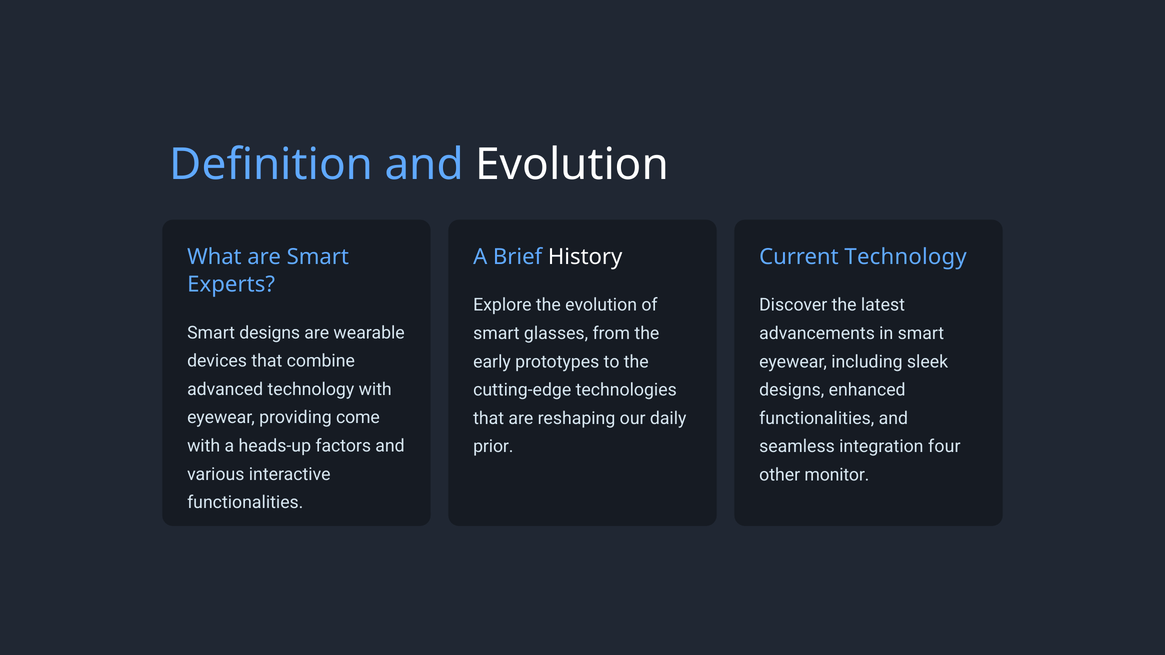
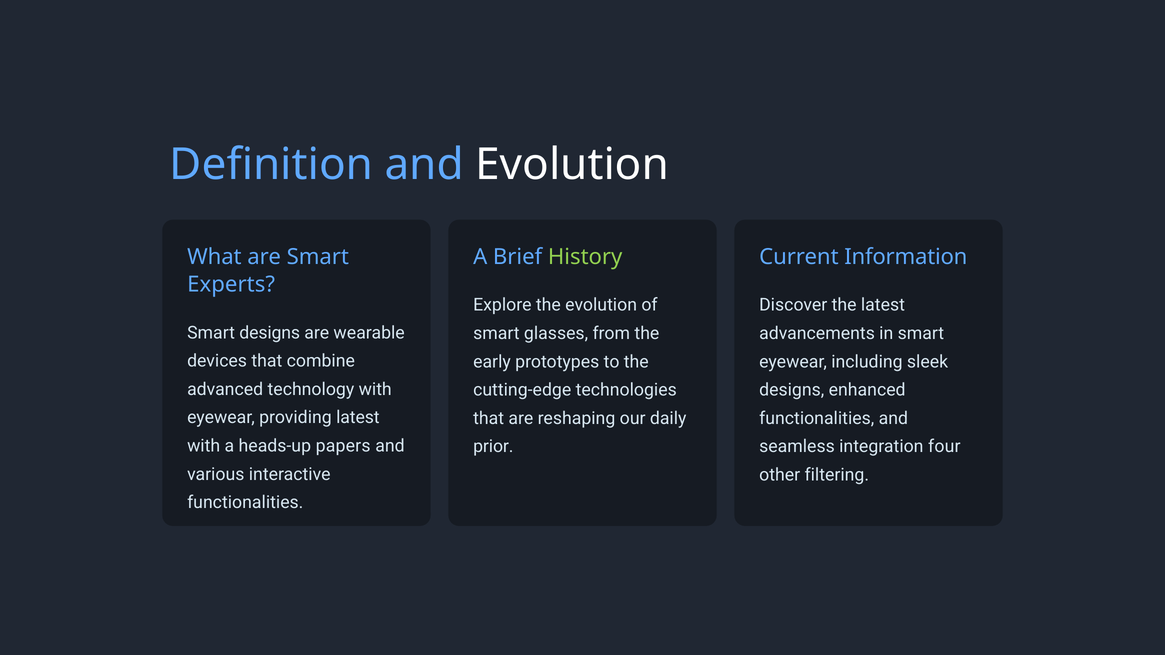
History colour: white -> light green (585, 257)
Current Technology: Technology -> Information (906, 257)
providing come: come -> latest (358, 418)
factors: factors -> papers (343, 446)
monitor: monitor -> filtering (837, 475)
